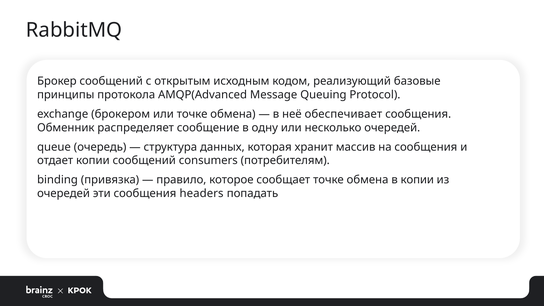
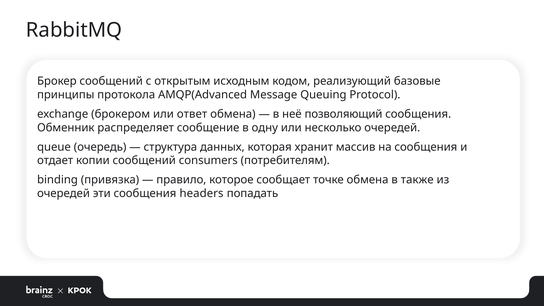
или точке: точке -> ответ (192, 114)
обеспечивает: обеспечивает -> позволяющий (344, 114)
в копии: копии -> также (417, 180)
